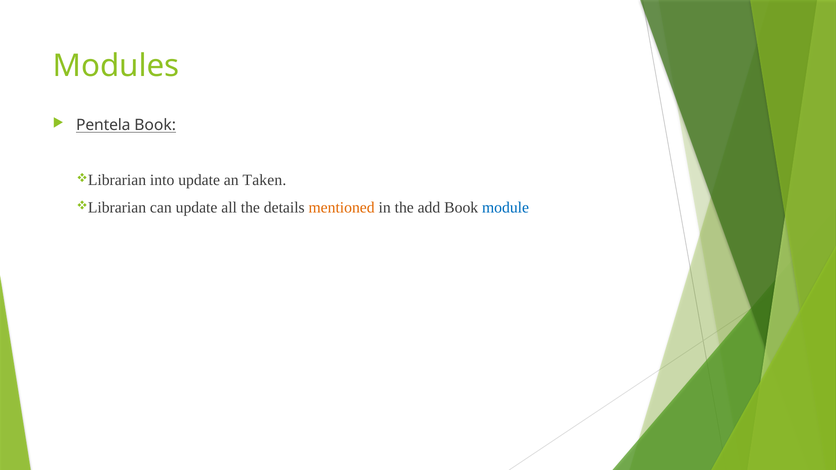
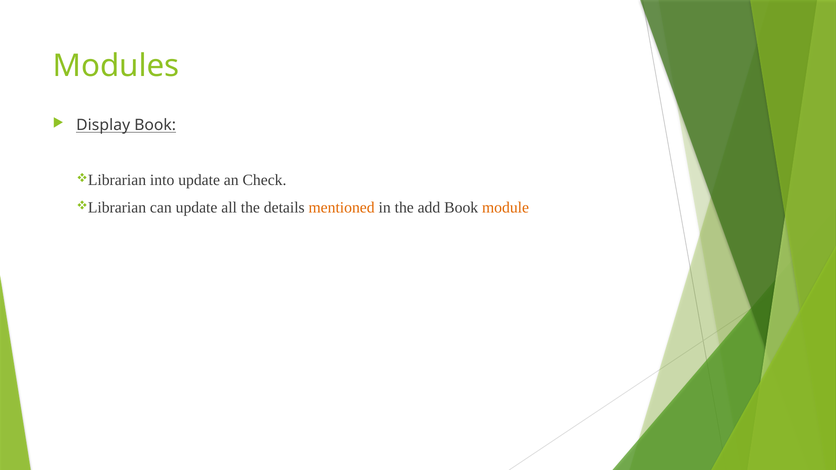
Pentela: Pentela -> Display (103, 125)
Taken: Taken -> Check (265, 180)
module colour: blue -> orange (506, 208)
